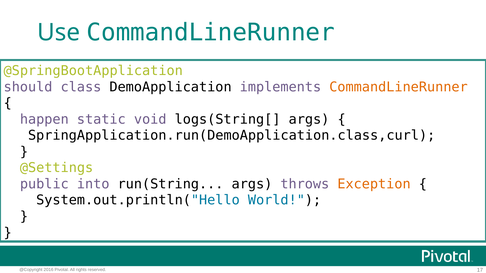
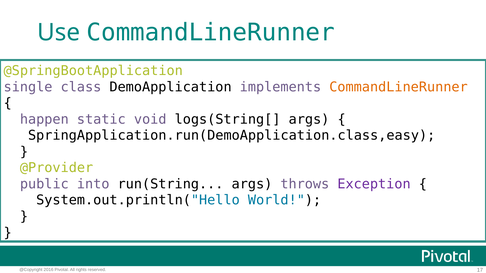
should: should -> single (28, 87)
SpringApplication.run(DemoApplication.class,curl: SpringApplication.run(DemoApplication.class,curl -> SpringApplication.run(DemoApplication.class,easy (232, 136)
@Settings: @Settings -> @Provider (57, 168)
Exception colour: orange -> purple (374, 184)
